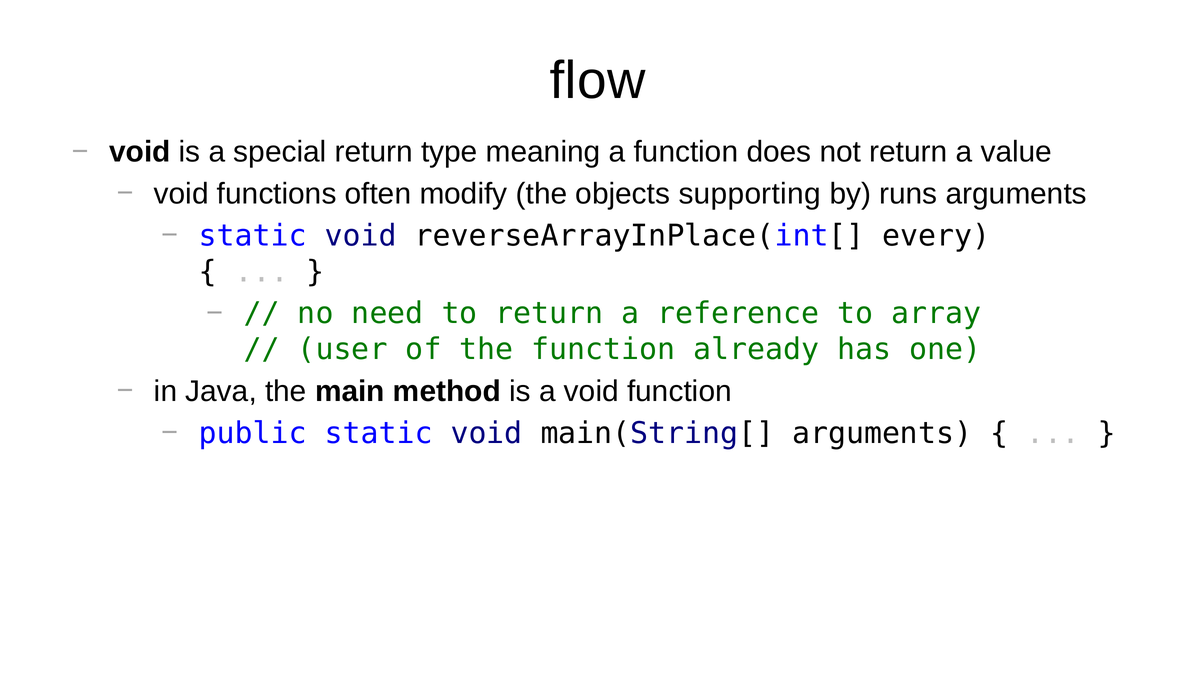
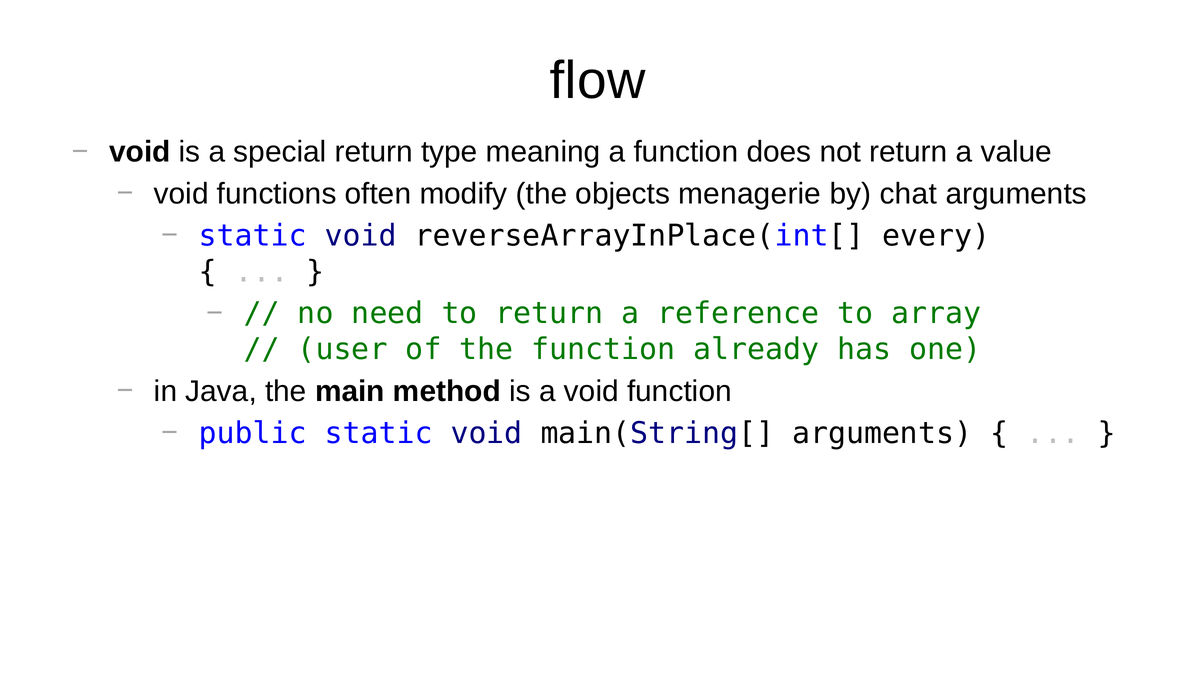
supporting: supporting -> menagerie (750, 194)
runs: runs -> chat (908, 194)
